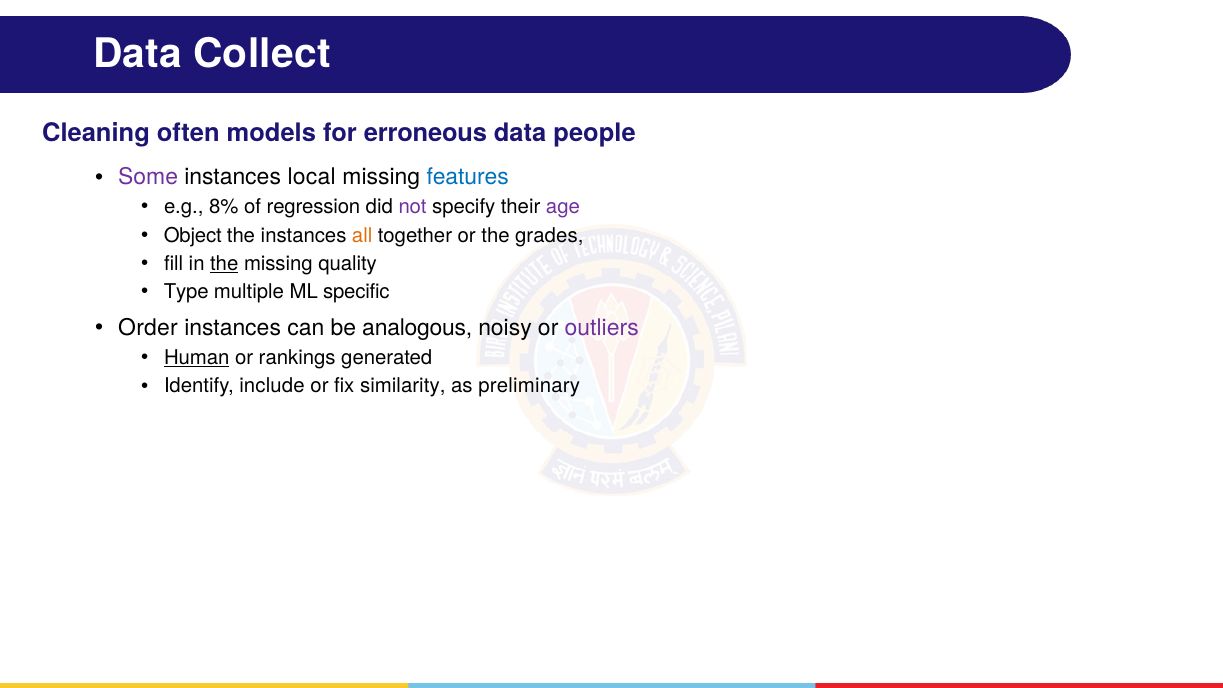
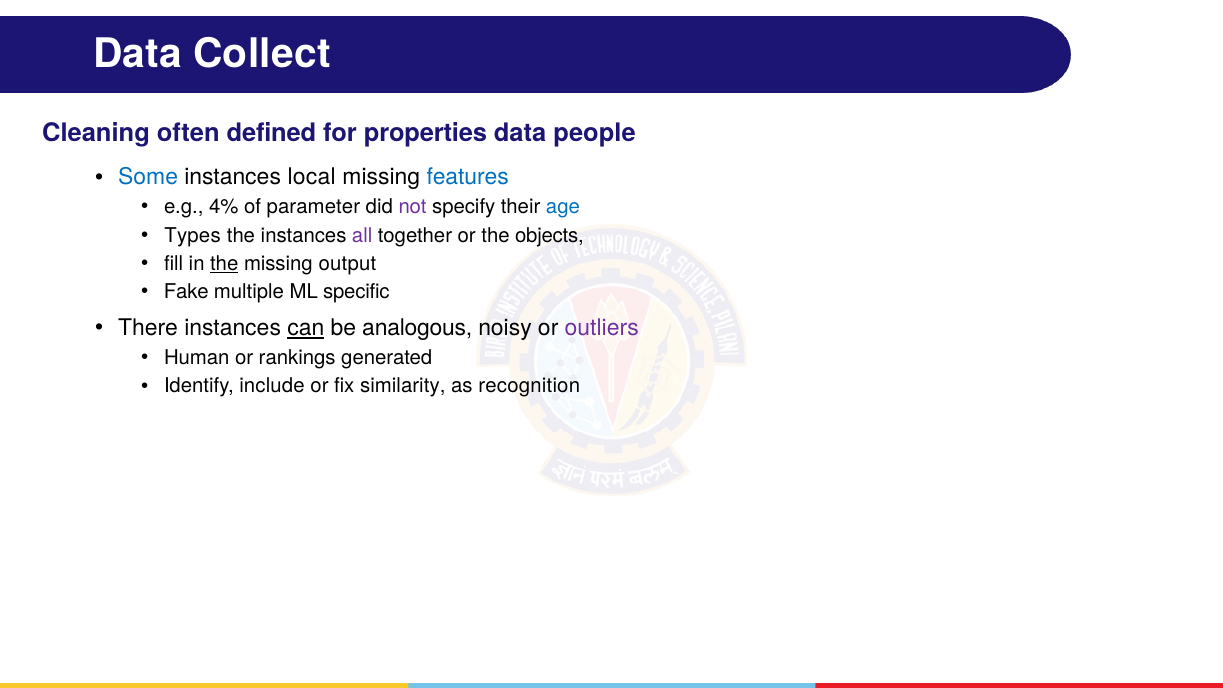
models: models -> defined (271, 133)
erroneous: erroneous -> properties (425, 133)
Some colour: purple -> blue (148, 177)
8%: 8% -> 4% (224, 207)
regression: regression -> parameter (313, 207)
age colour: purple -> blue (563, 207)
Object: Object -> Types (193, 235)
all colour: orange -> purple (362, 235)
grades: grades -> objects (549, 235)
quality: quality -> output (348, 264)
Type: Type -> Fake (186, 292)
Order: Order -> There (148, 328)
can underline: none -> present (306, 328)
Human underline: present -> none (197, 358)
preliminary: preliminary -> recognition (529, 386)
